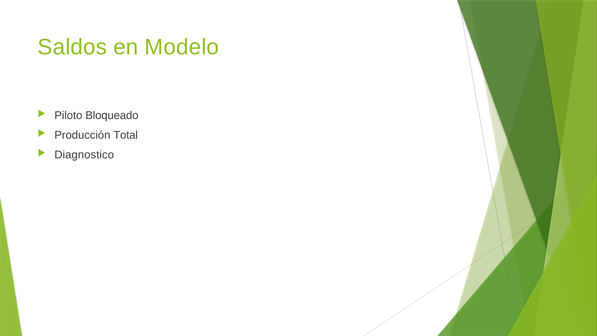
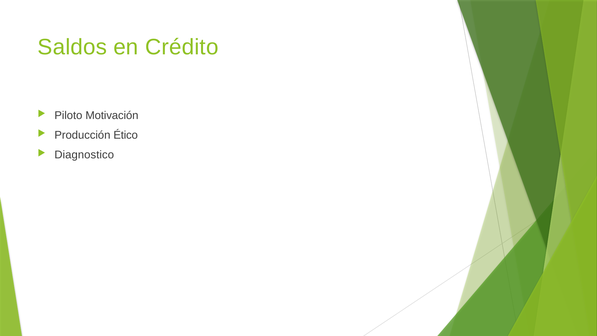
Modelo: Modelo -> Crédito (182, 47)
Bloqueado: Bloqueado -> Motivación (112, 116)
Total: Total -> Ético (126, 135)
